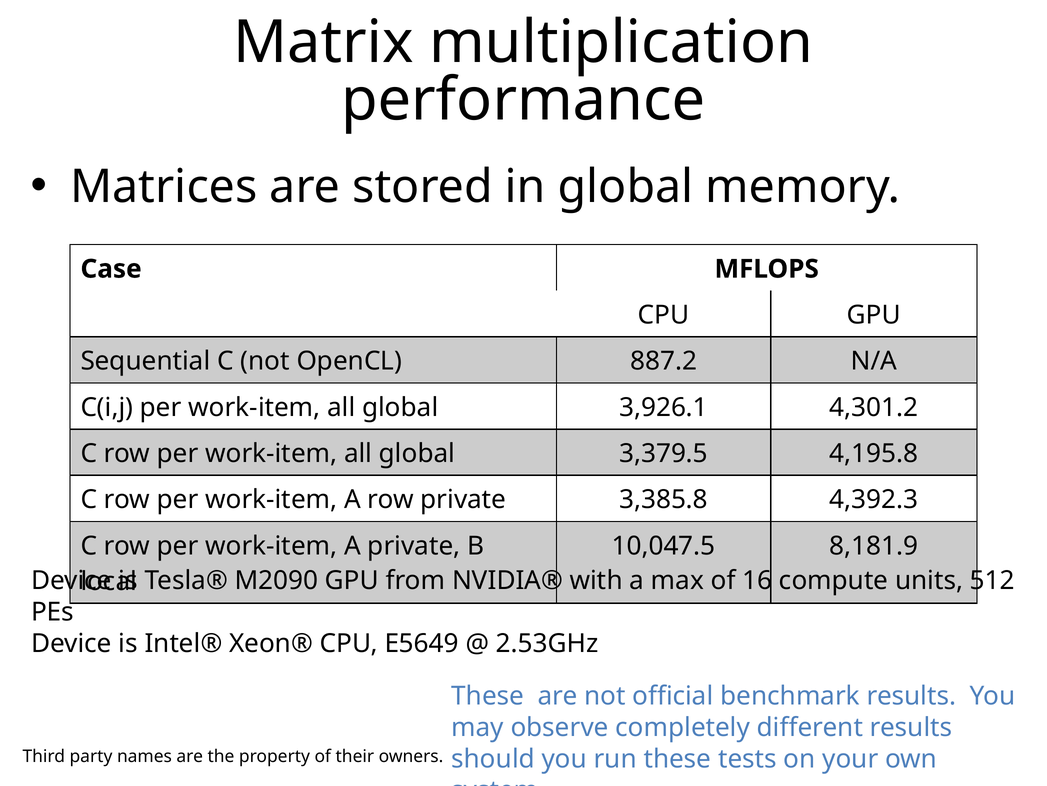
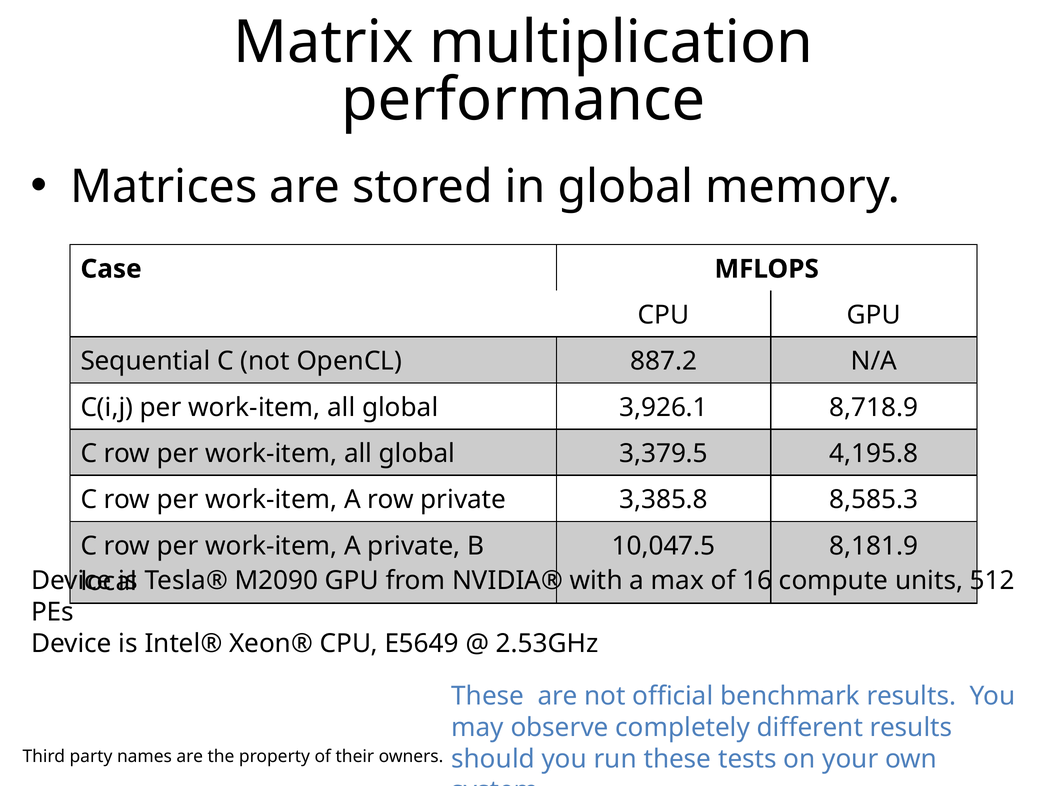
4,301.2: 4,301.2 -> 8,718.9 (874, 407)
4,392.3: 4,392.3 -> 8,585.3 (874, 499)
